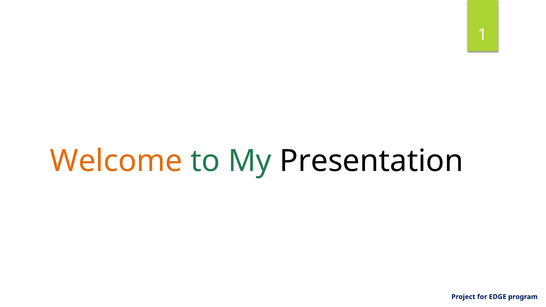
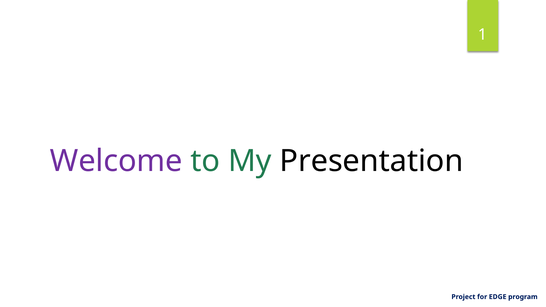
Welcome colour: orange -> purple (116, 161)
